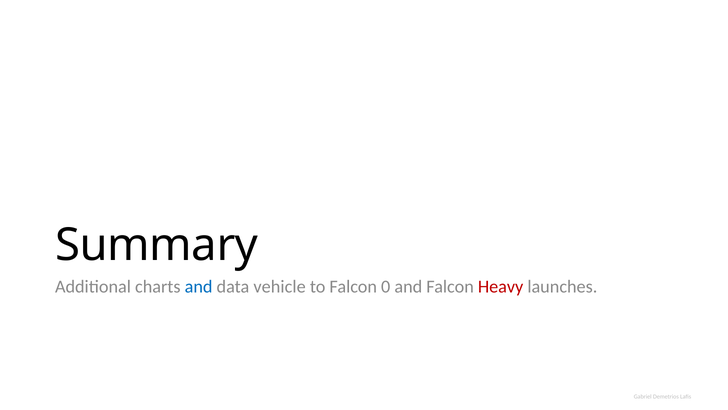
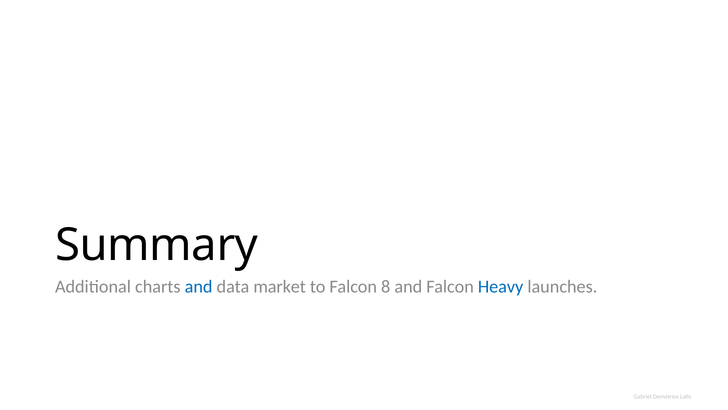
vehicle: vehicle -> market (280, 286)
0: 0 -> 8 (386, 286)
Heavy colour: red -> blue (501, 286)
